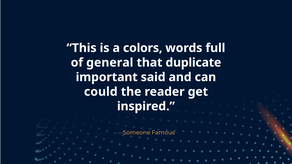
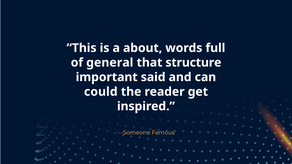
colors: colors -> about (143, 48)
duplicate: duplicate -> structure (193, 63)
